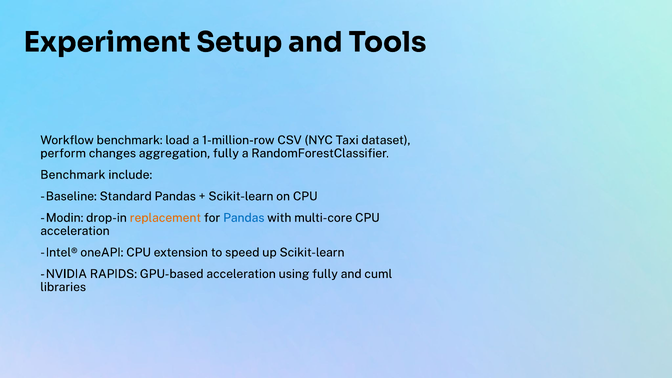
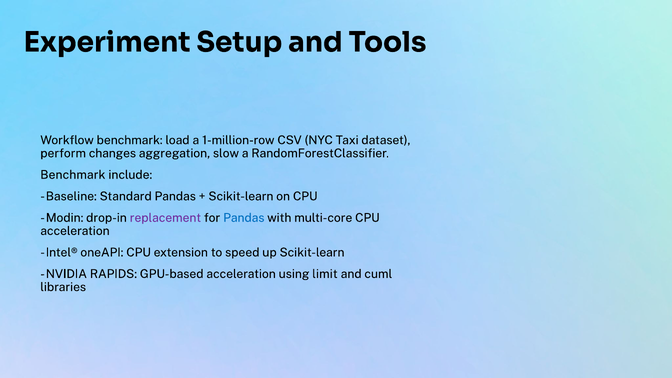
aggregation fully: fully -> slow (226, 153)
replacement colour: orange -> purple (165, 218)
using fully: fully -> limit (325, 274)
